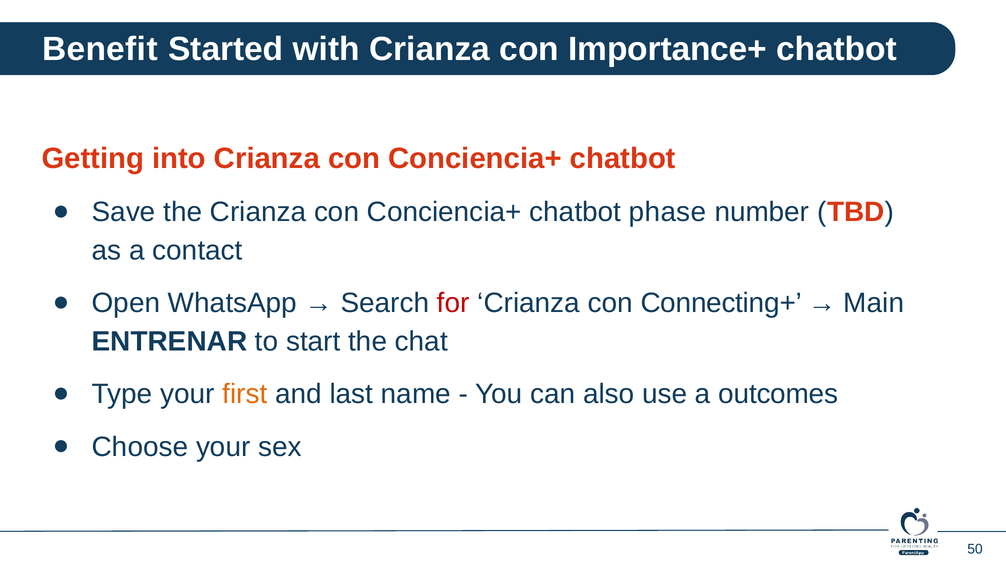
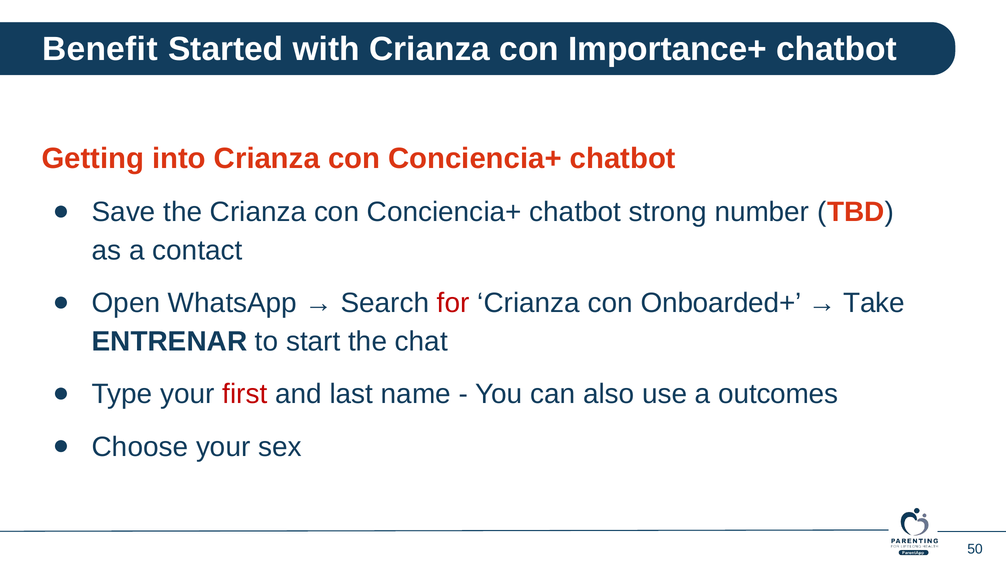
phase: phase -> strong (668, 212)
Connecting+: Connecting+ -> Onboarded+ (721, 303)
Main: Main -> Take (874, 303)
first colour: orange -> red (245, 394)
